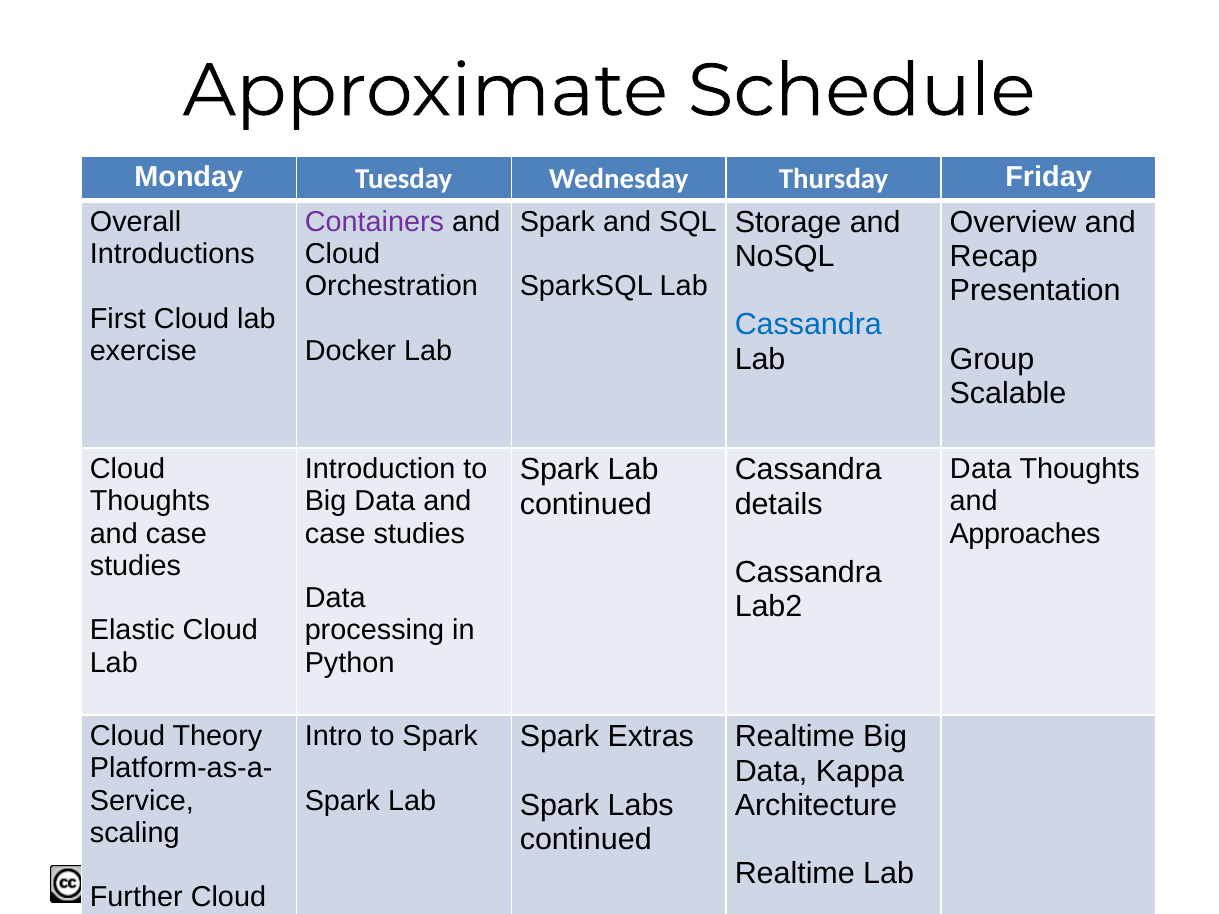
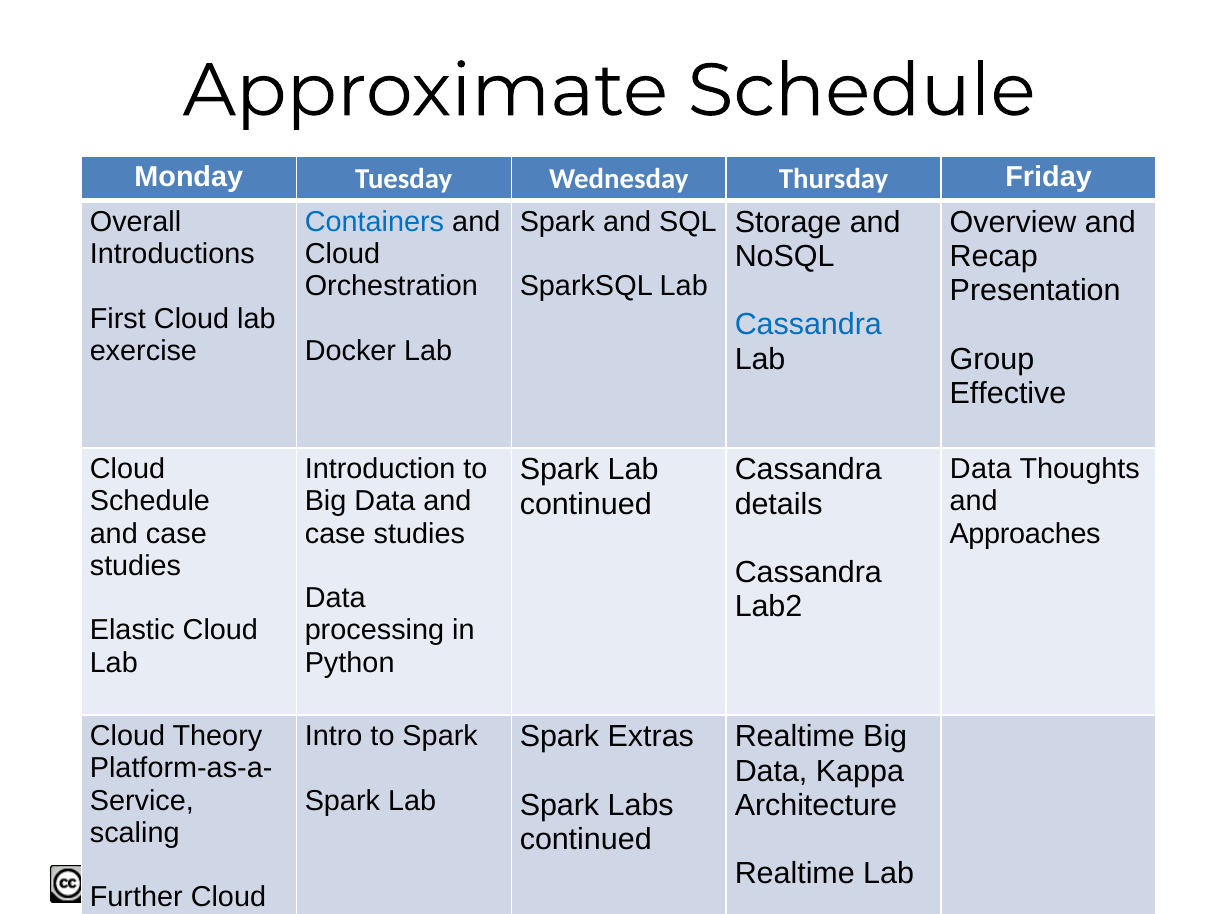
Containers colour: purple -> blue (374, 222)
Scalable: Scalable -> Effective (1008, 393)
Thoughts: Thoughts -> Schedule (150, 501)
